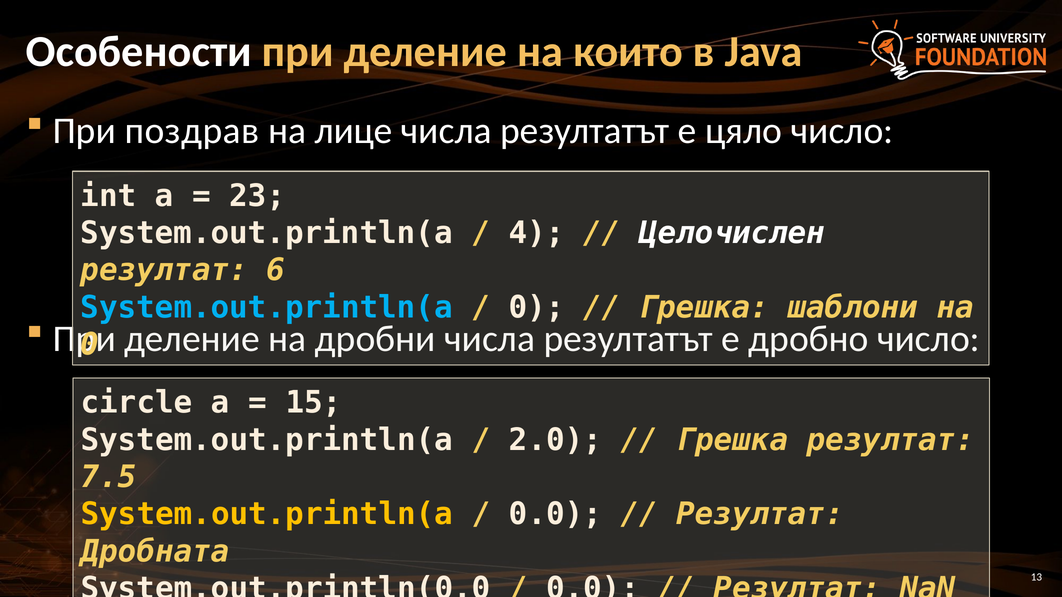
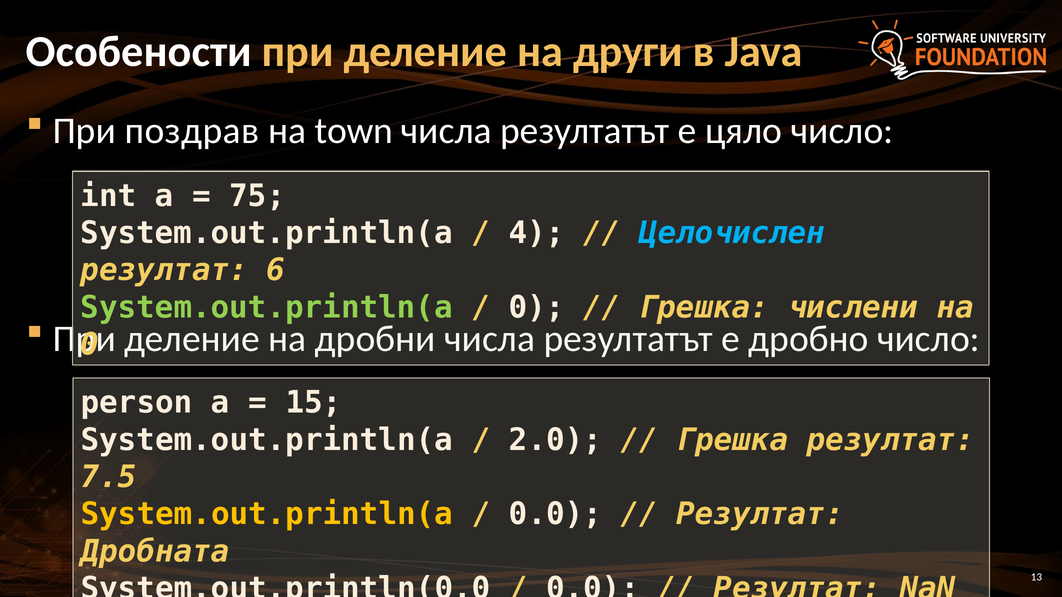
които: които -> други (628, 52)
лице: лице -> town (354, 131)
23: 23 -> 75 (257, 196)
Целочислен colour: white -> light blue (732, 233)
System.out.println(a colour: light blue -> light green (267, 308)
шаблони: шаблони -> числени (853, 308)
circle: circle -> person (137, 403)
